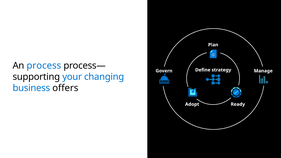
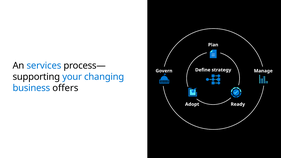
process: process -> services (44, 66)
